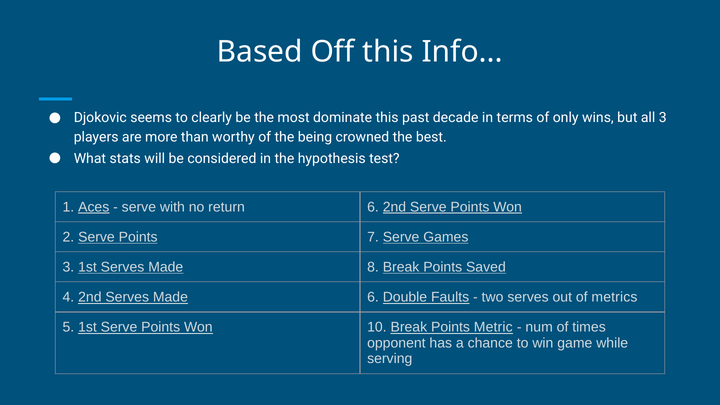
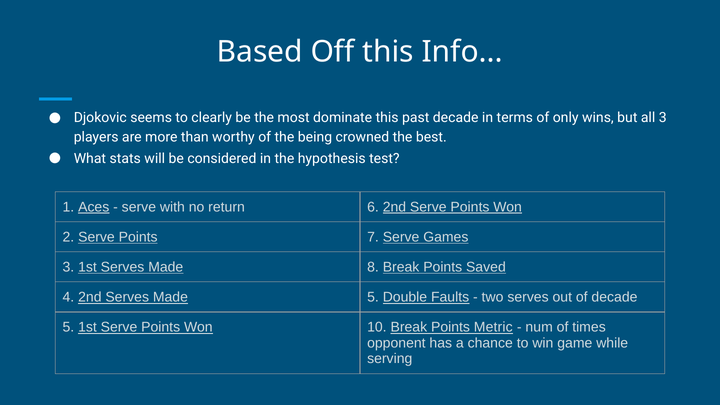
Made 6: 6 -> 5 (373, 297)
of metrics: metrics -> decade (615, 297)
